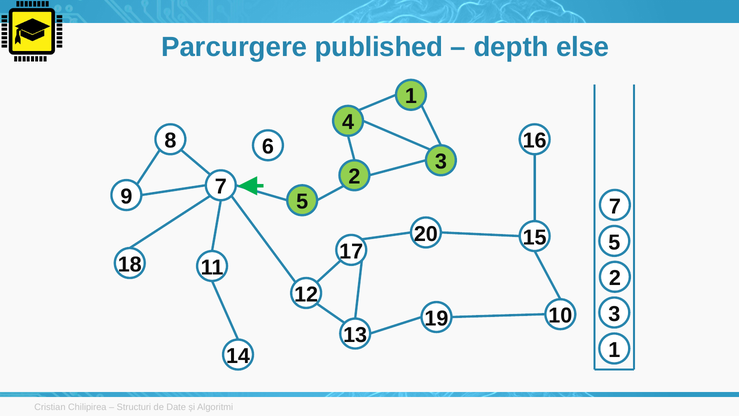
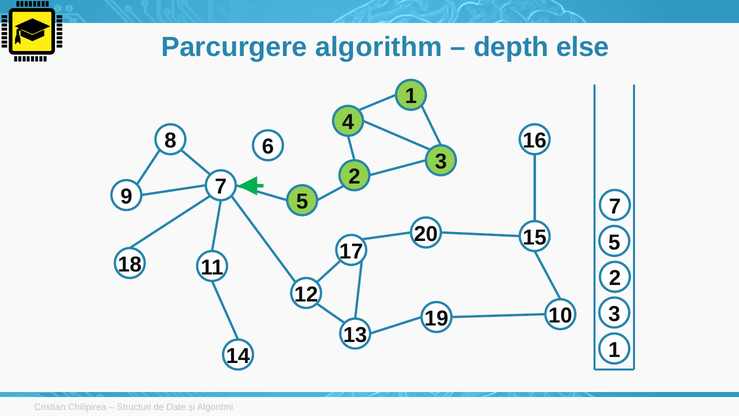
published: published -> algorithm (379, 47)
